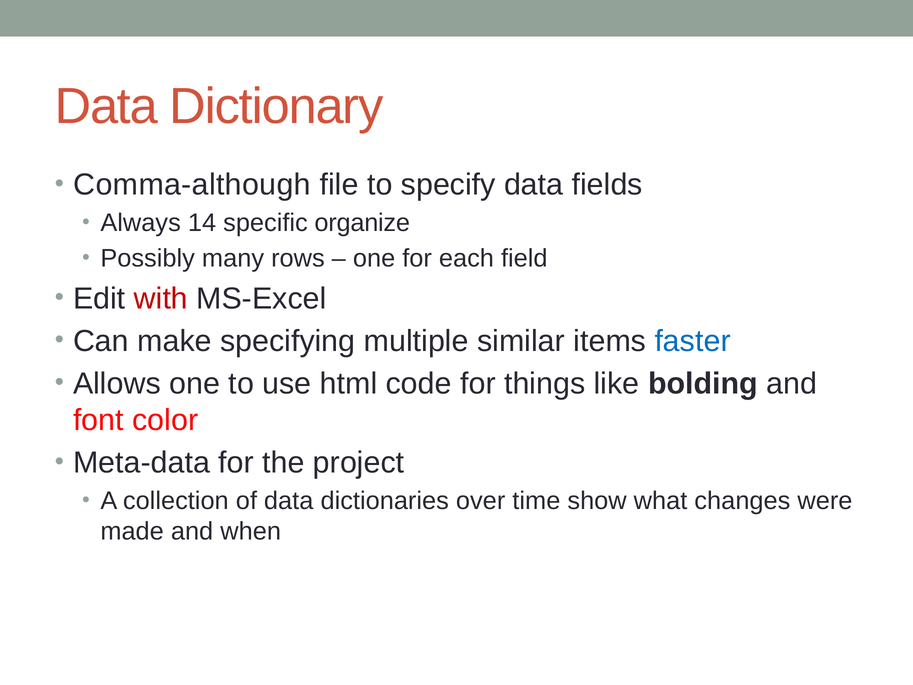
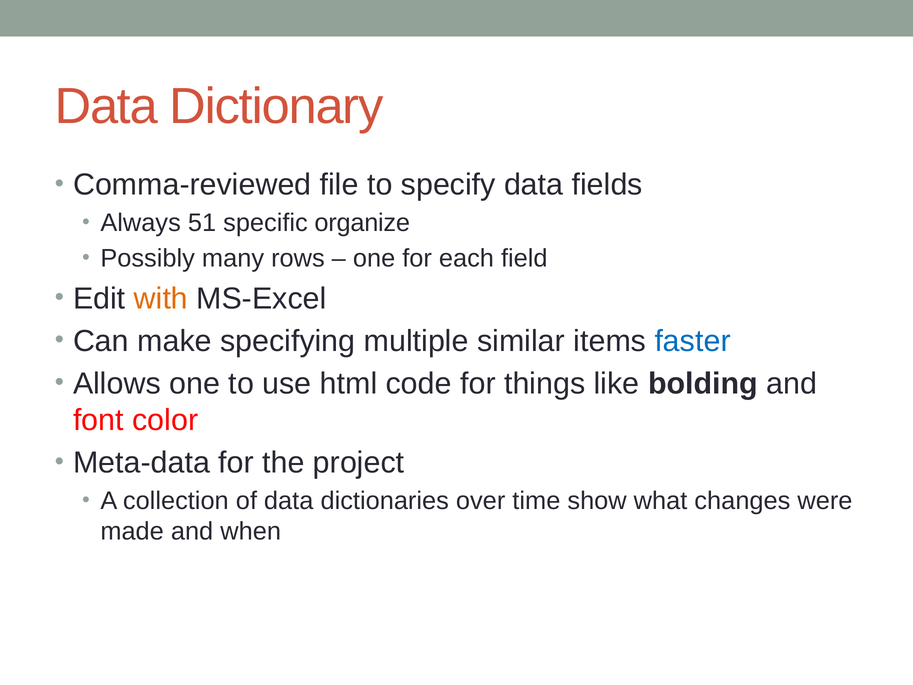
Comma-although: Comma-although -> Comma-reviewed (192, 185)
14: 14 -> 51 (202, 223)
with colour: red -> orange (161, 298)
